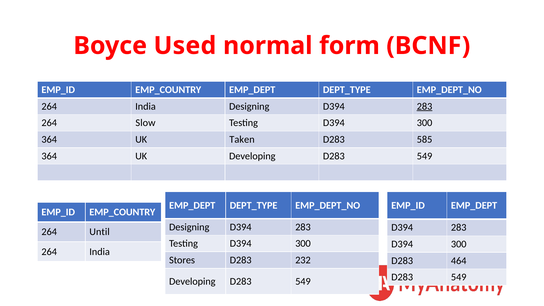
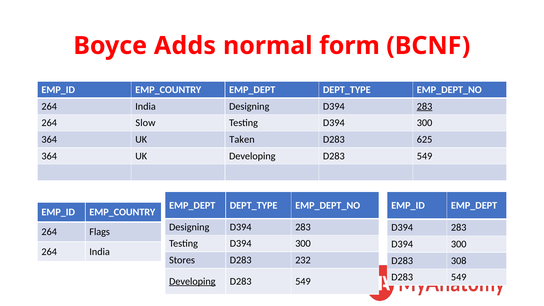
Used: Used -> Adds (185, 46)
585: 585 -> 625 (425, 139)
Until: Until -> Flags (100, 232)
464: 464 -> 308 (459, 261)
Developing underline: none -> present (192, 281)
